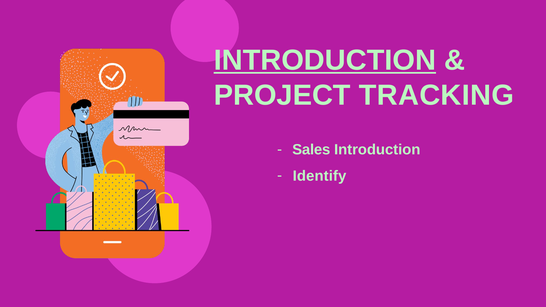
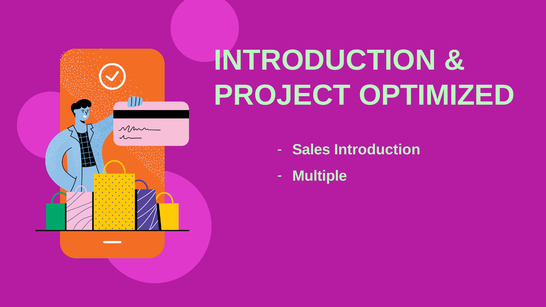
INTRODUCTION underline: present -> none (325, 60)
TRACKING: TRACKING -> OPTIMIZED (437, 95)
Identify: Identify -> Multiple (320, 176)
